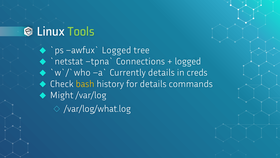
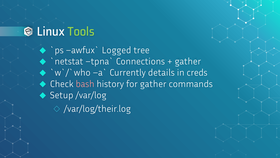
logged: logged -> gather (188, 61)
bash colour: yellow -> pink (85, 84)
for details: details -> gather (153, 84)
Might: Might -> Setup (62, 95)
/var/log/what.log: /var/log/what.log -> /var/log/their.log (97, 108)
